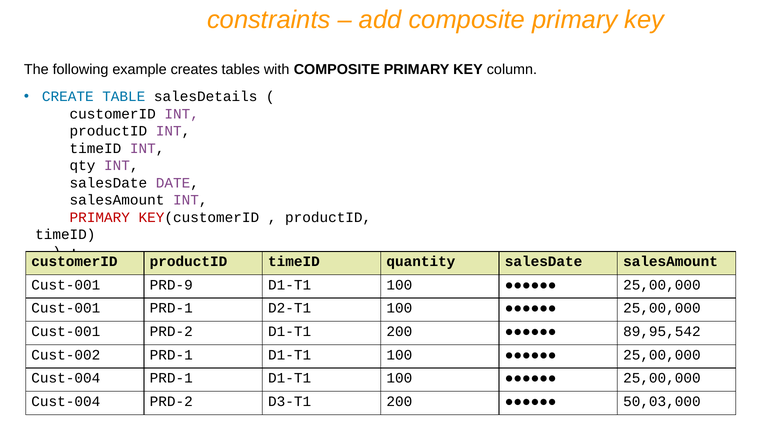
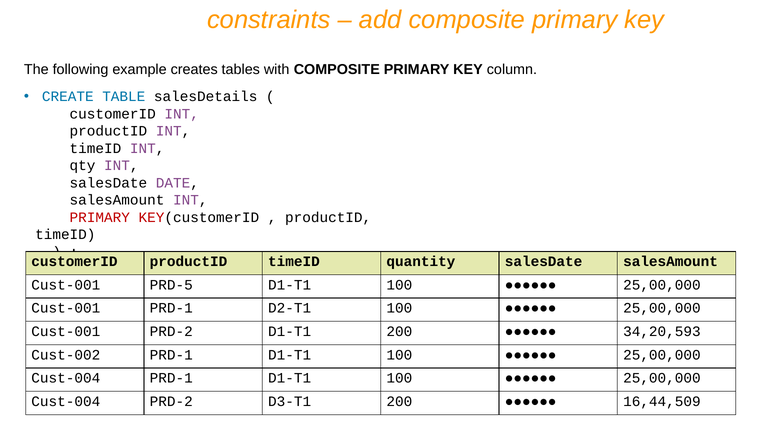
PRD-9: PRD-9 -> PRD-5 (171, 285)
89,95,542: 89,95,542 -> 34,20,593 (662, 331)
50,03,000: 50,03,000 -> 16,44,509 (662, 401)
